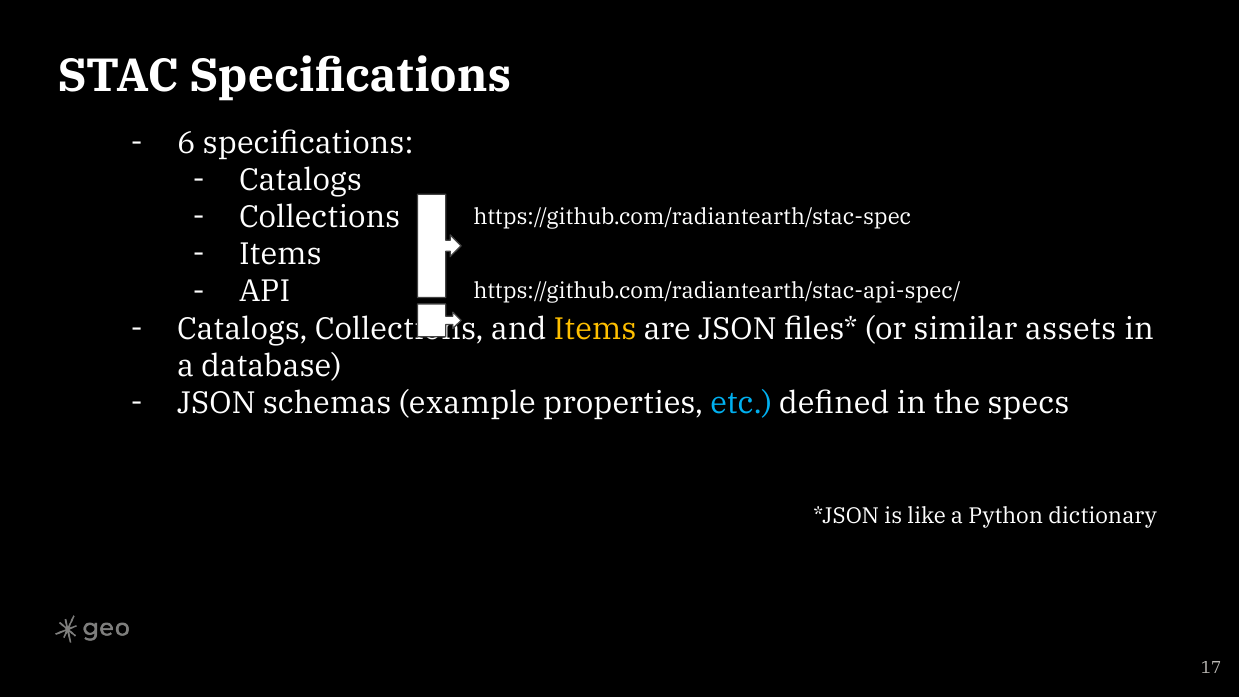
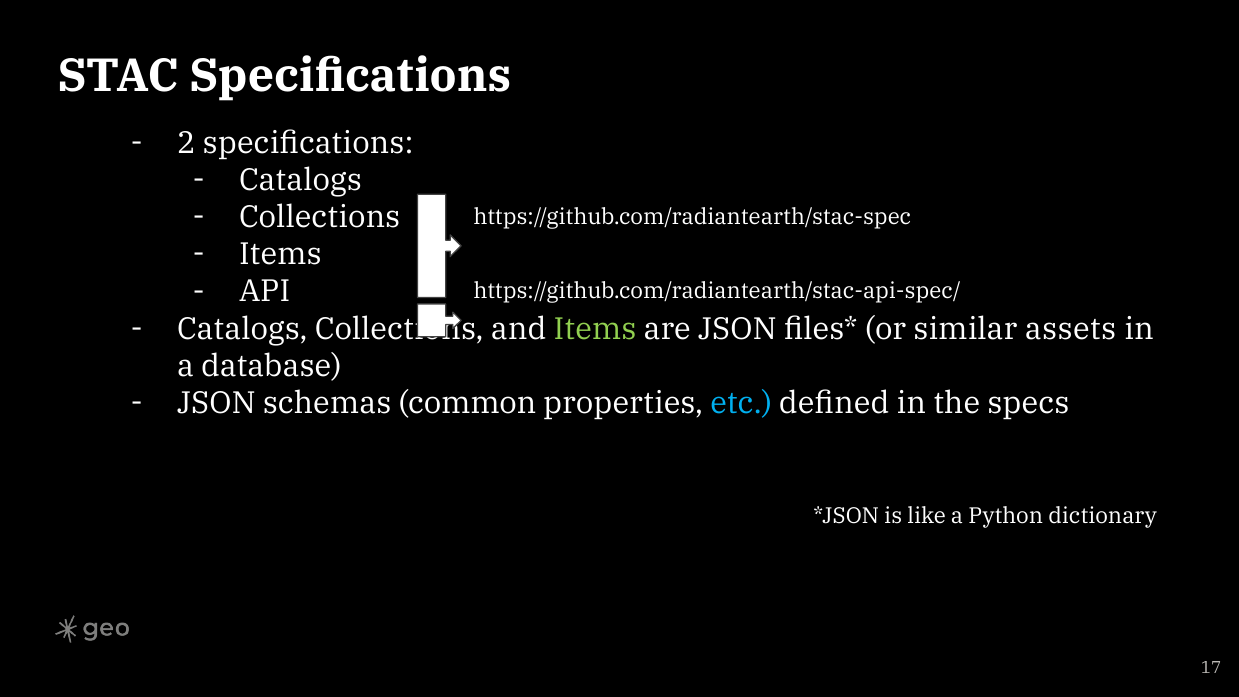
6: 6 -> 2 (186, 143)
Items colour: yellow -> light green (595, 329)
example: example -> common (467, 403)
